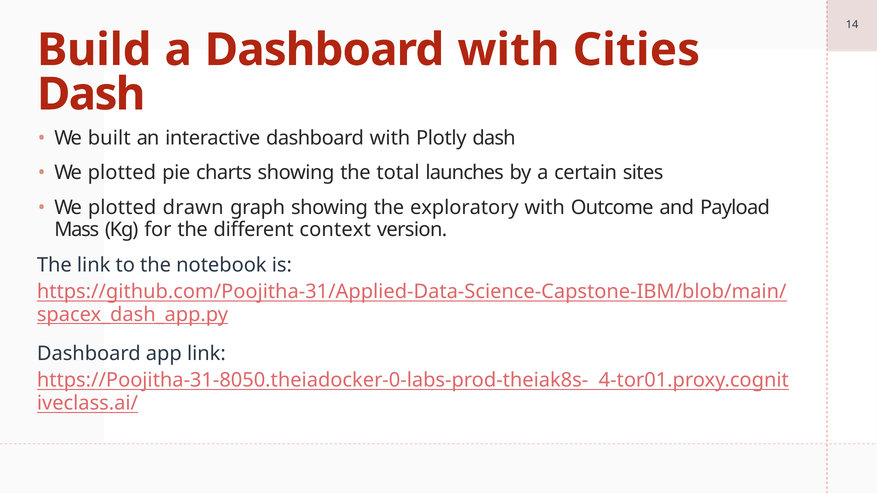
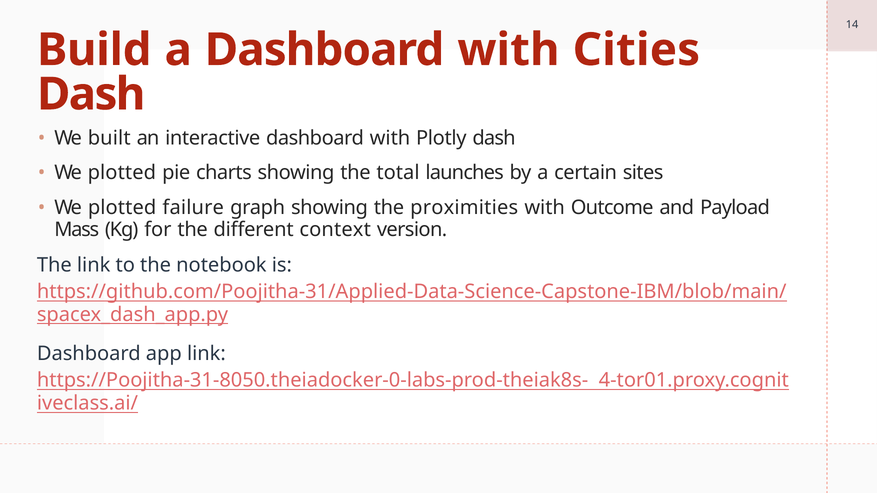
drawn: drawn -> failure (193, 208)
exploratory: exploratory -> proximities (464, 208)
